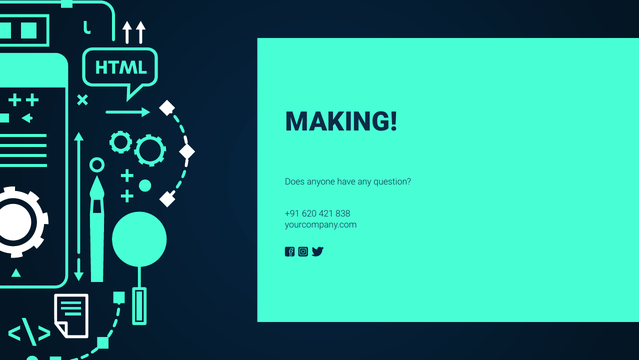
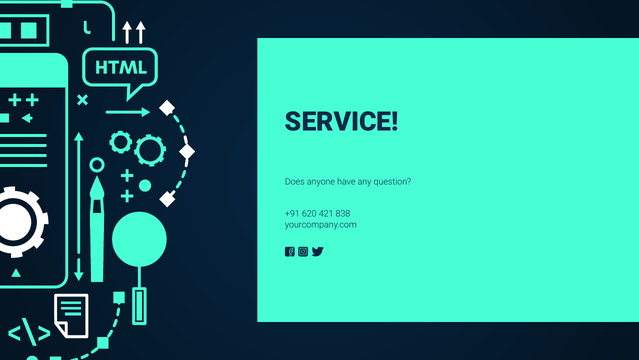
MAKING: MAKING -> SERVICE (342, 122)
